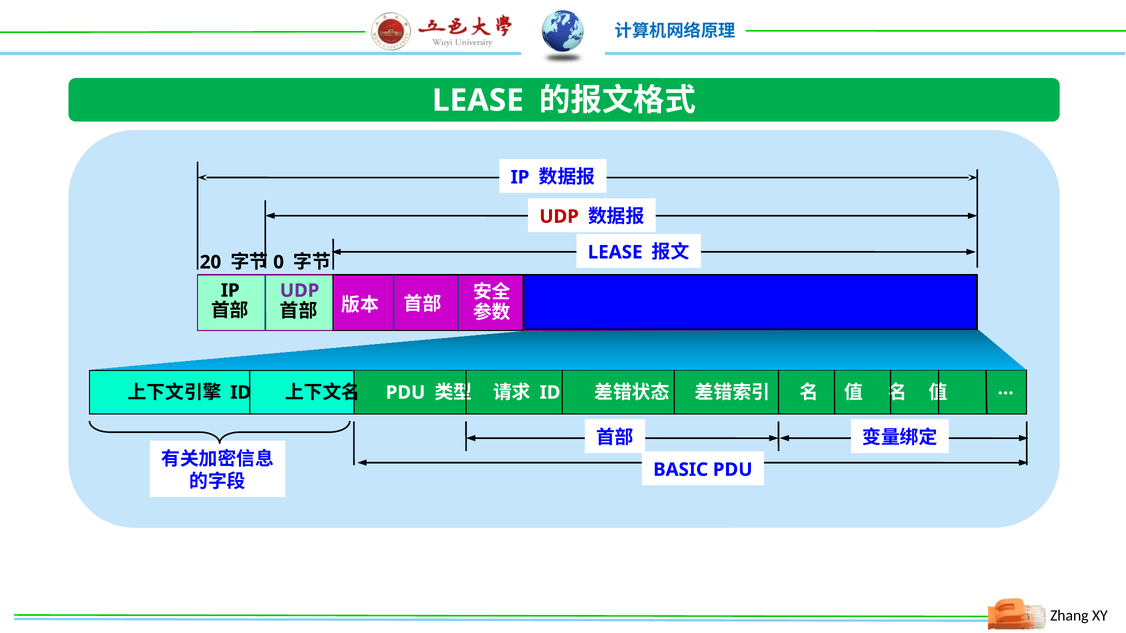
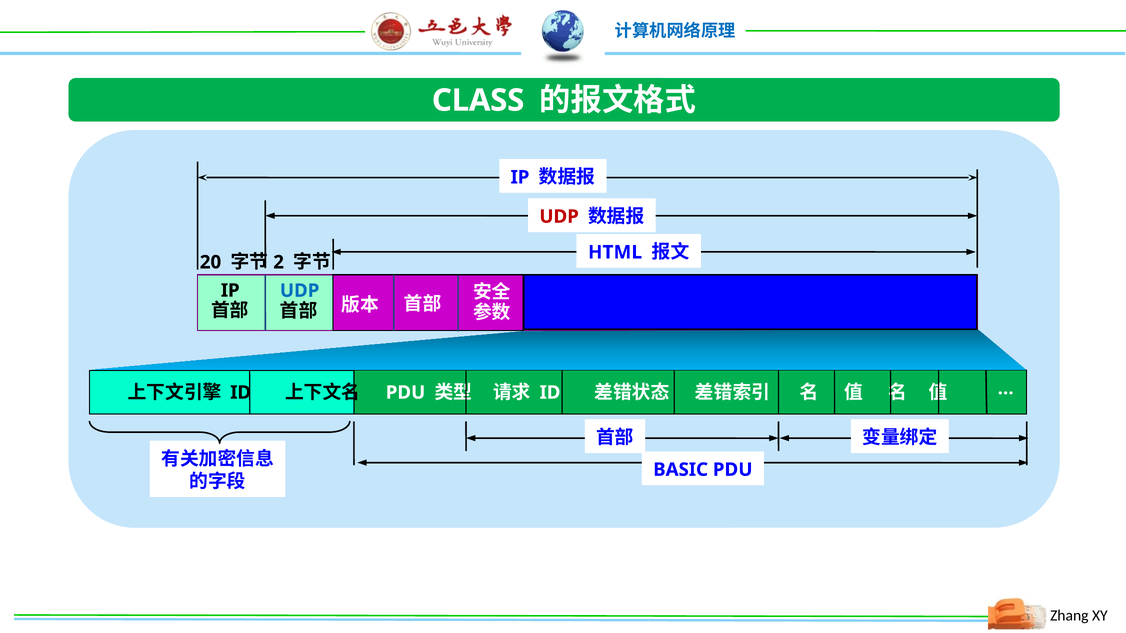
LEASE: LEASE -> CLASS (478, 100)
LEASE: LEASE -> HTML (615, 252)
0: 0 -> 2 (279, 262)
UDP colour: purple -> blue (300, 291)
